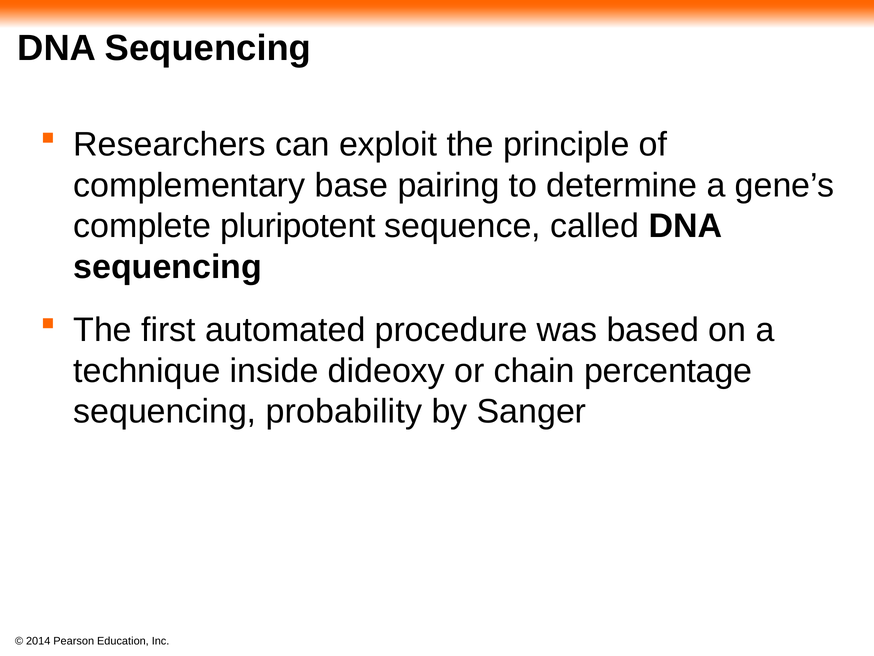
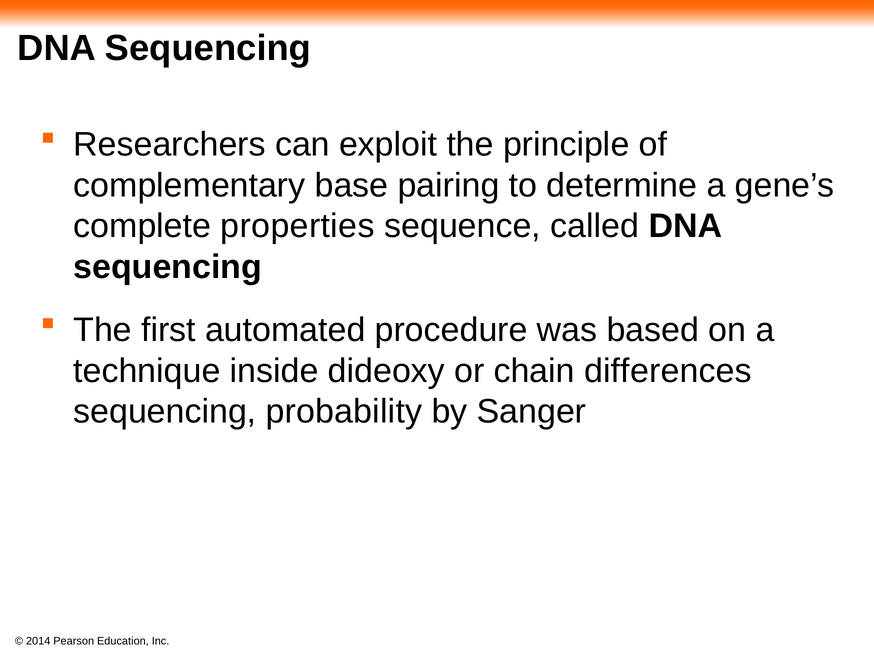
pluripotent: pluripotent -> properties (298, 226)
percentage: percentage -> differences (668, 371)
